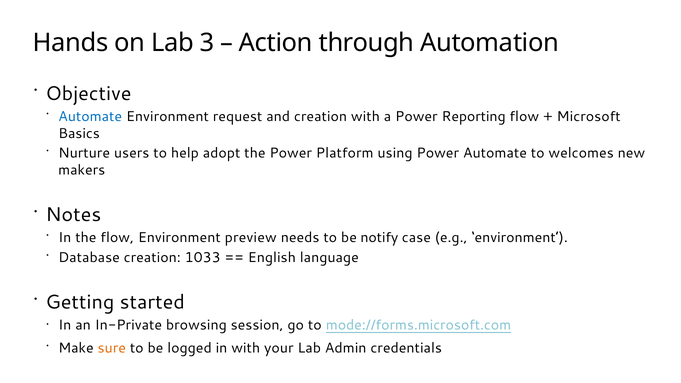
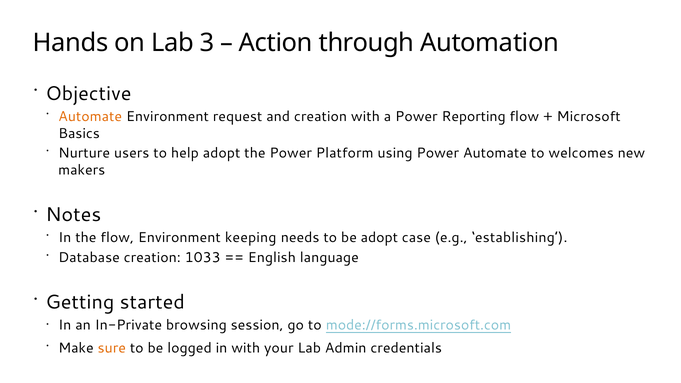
Automate colour: blue -> orange (90, 116)
preview: preview -> keeping (251, 238)
be notify: notify -> adopt (379, 238)
e.g environment: environment -> establishing (520, 238)
